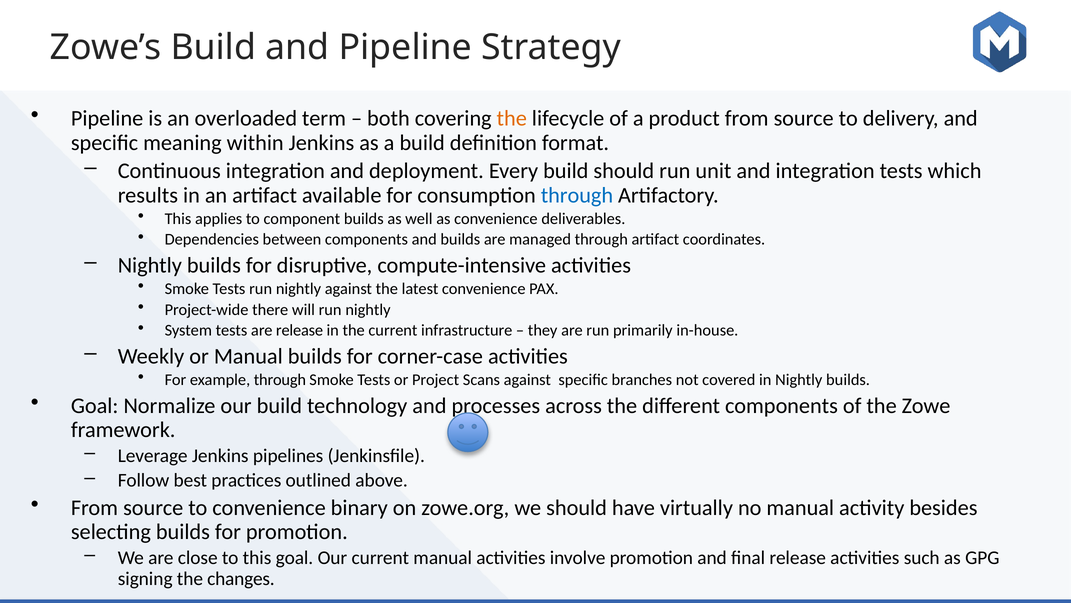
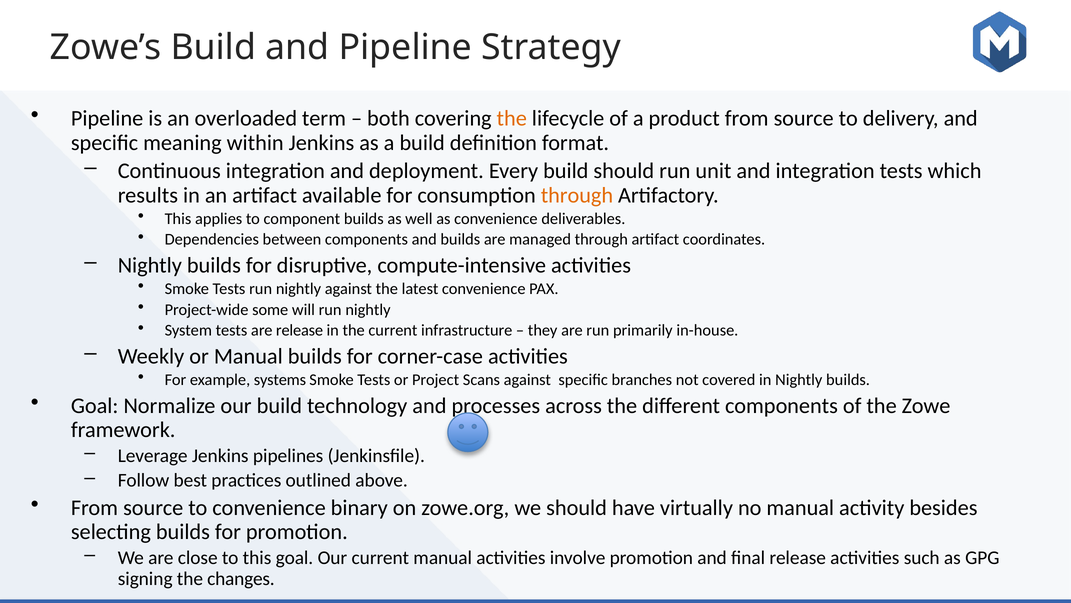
through colour: blue -> orange (577, 195)
there: there -> some (270, 309)
example through: through -> systems (280, 380)
